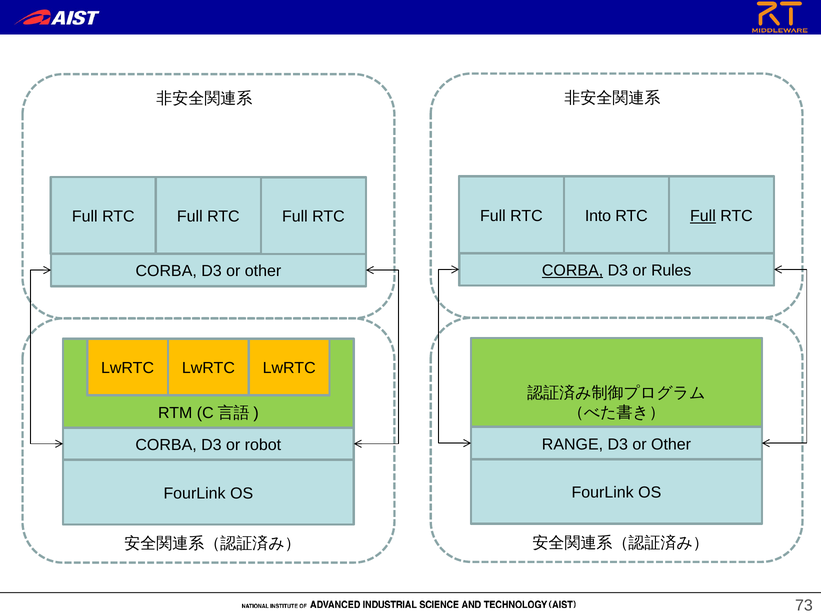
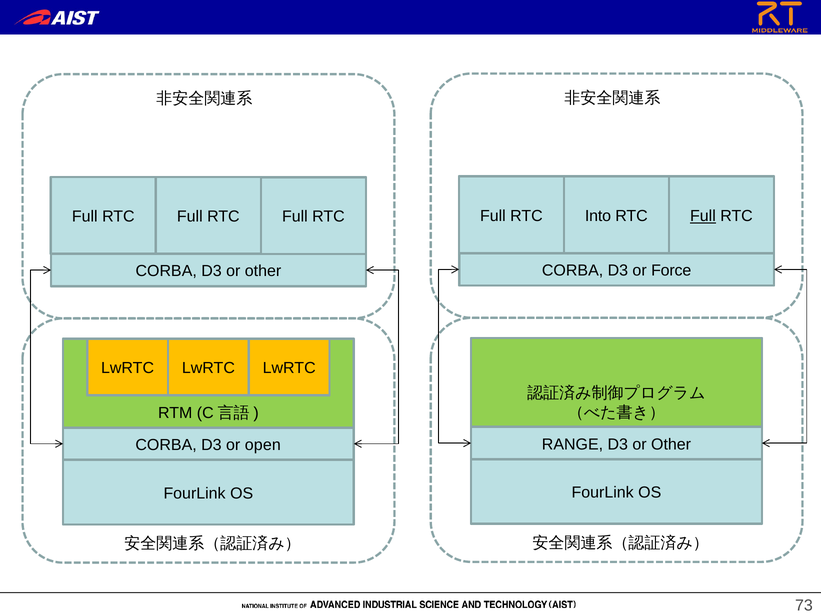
CORBA underline: present -> none (573, 270)
Rules: Rules -> Force (671, 270)
robot: robot -> open (263, 445)
